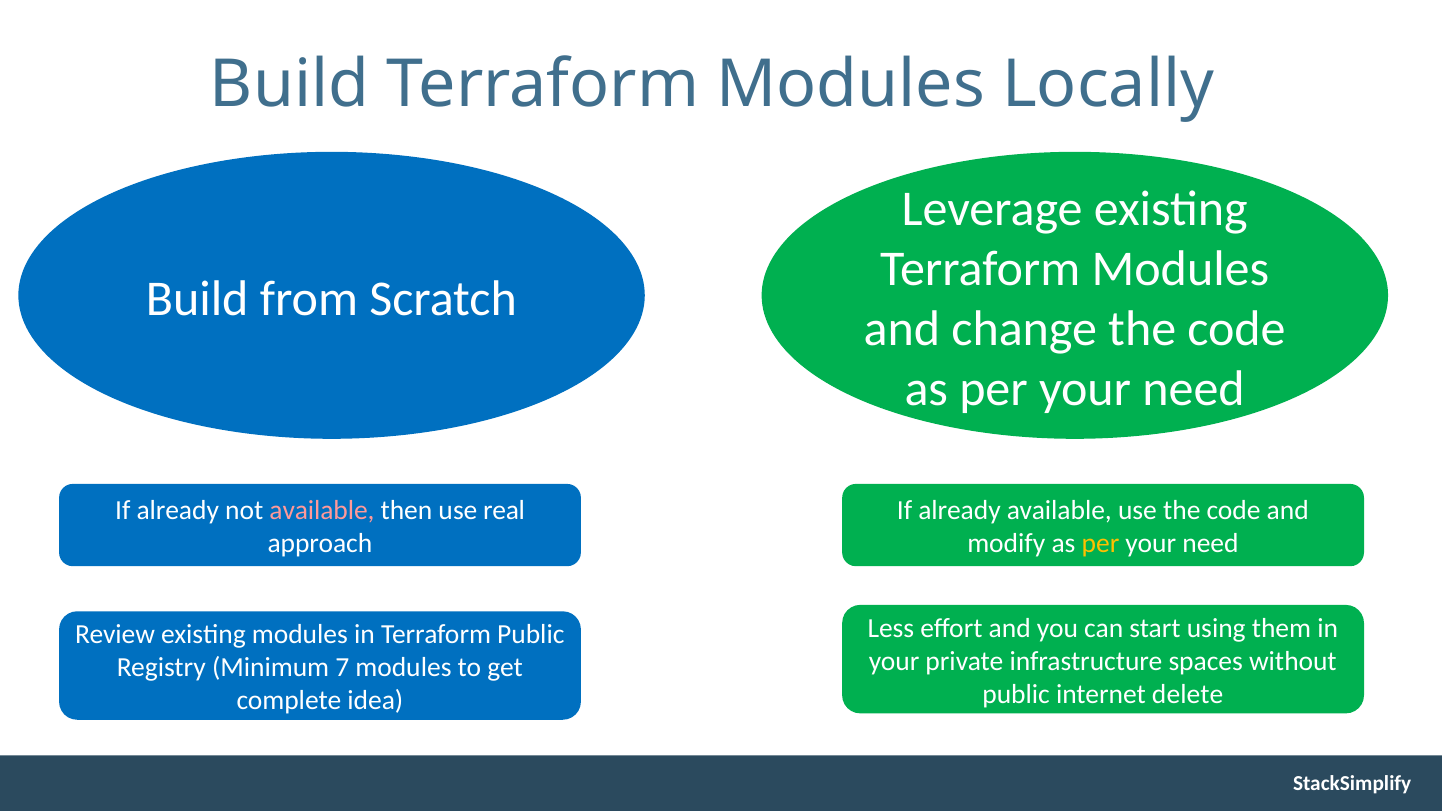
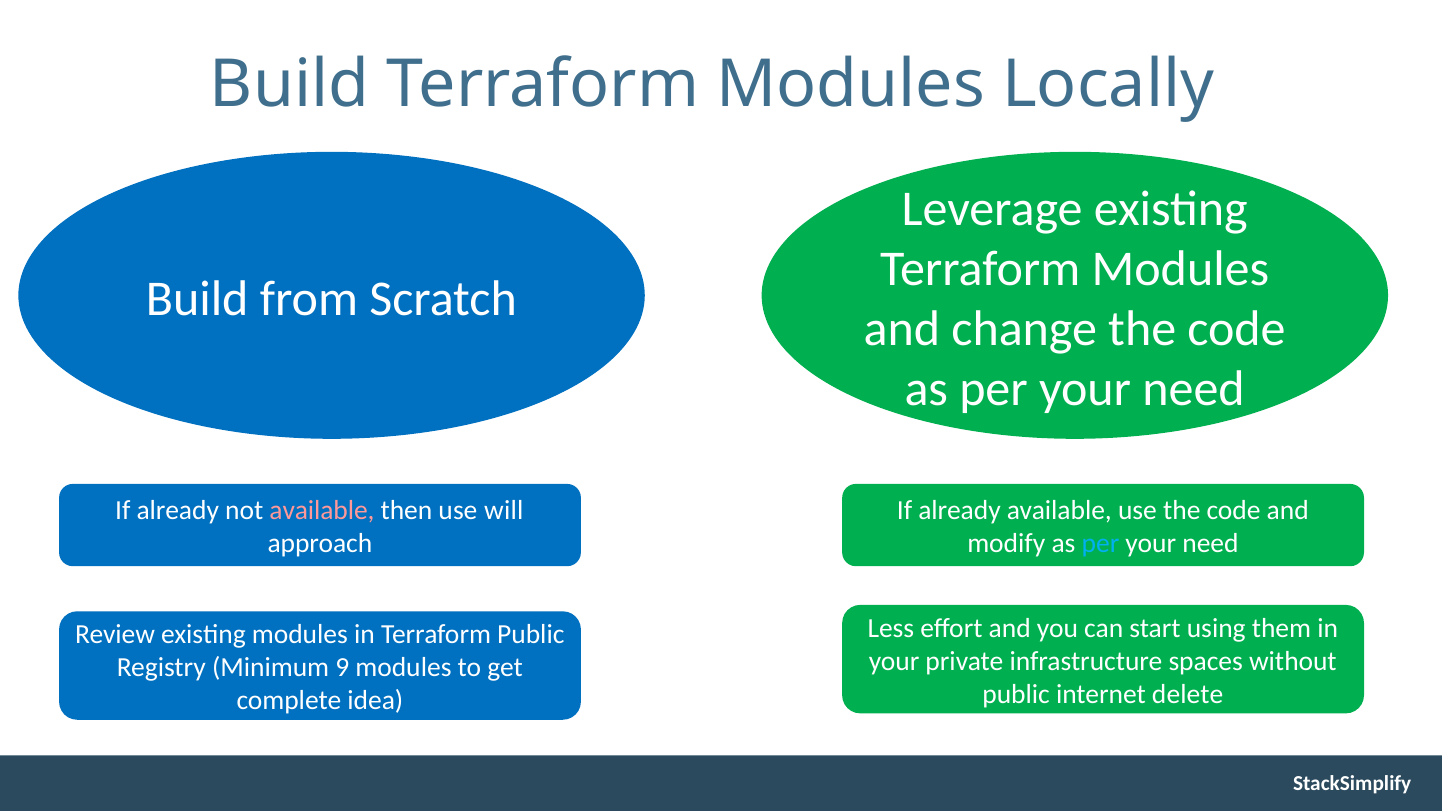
real: real -> will (504, 511)
per colour: yellow -> light blue (1101, 544)
7: 7 -> 9 (342, 668)
